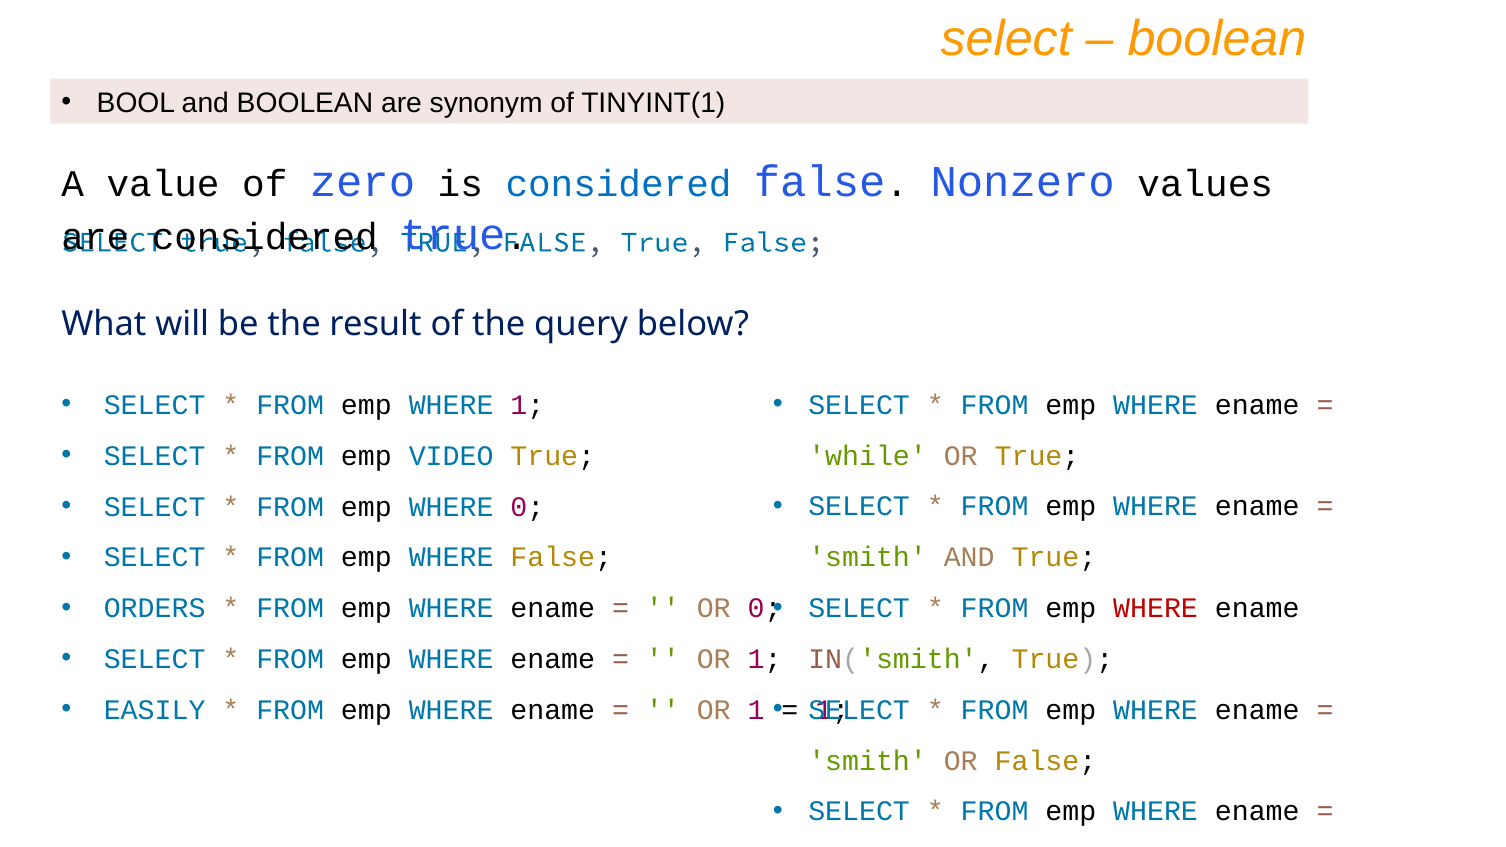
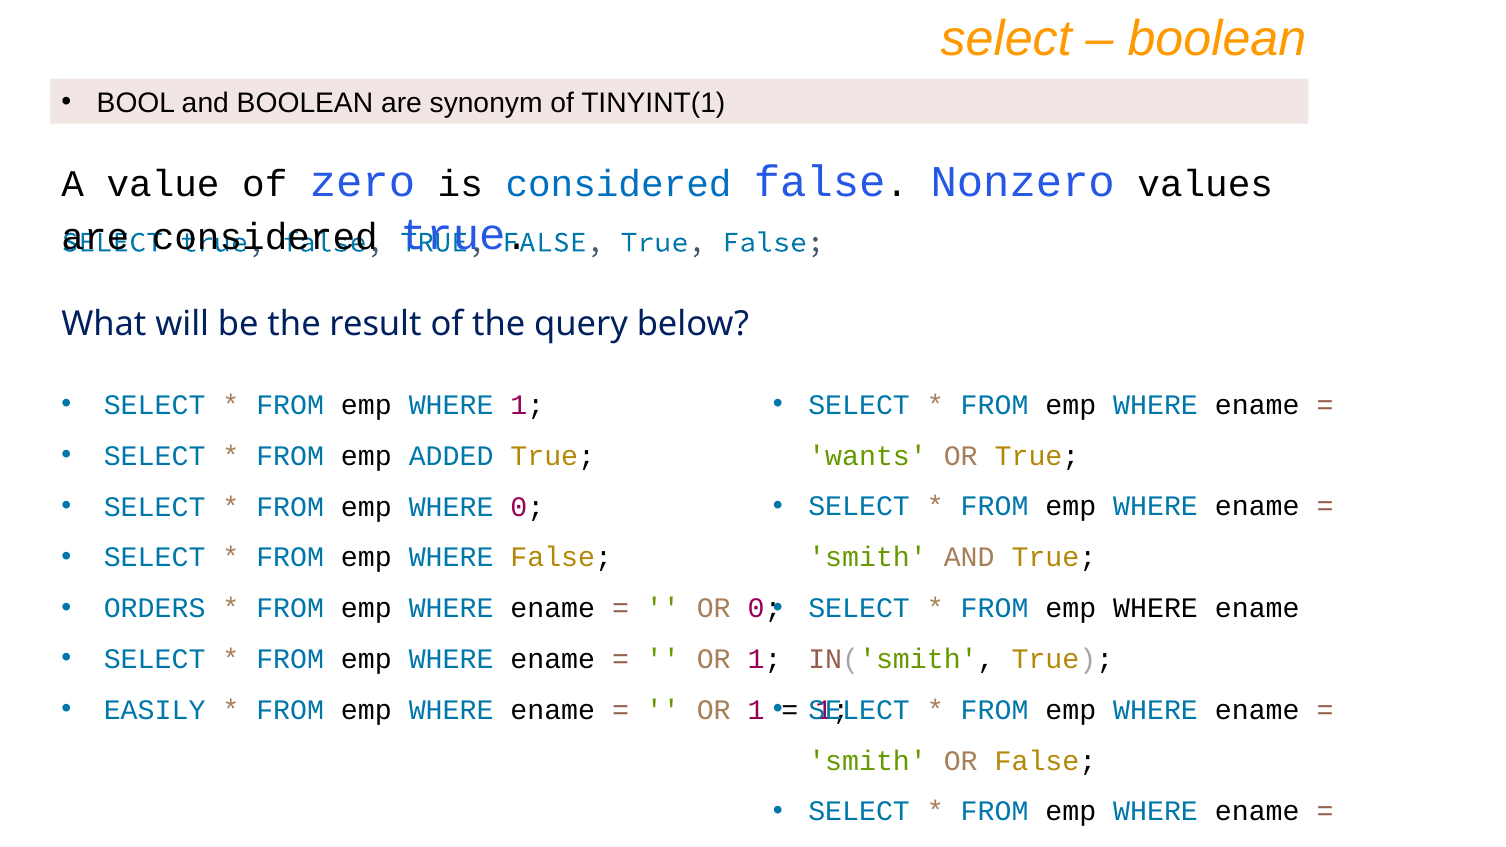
VIDEO: VIDEO -> ADDED (451, 456)
while: while -> wants (868, 456)
WHERE colour: red -> black (1156, 608)
